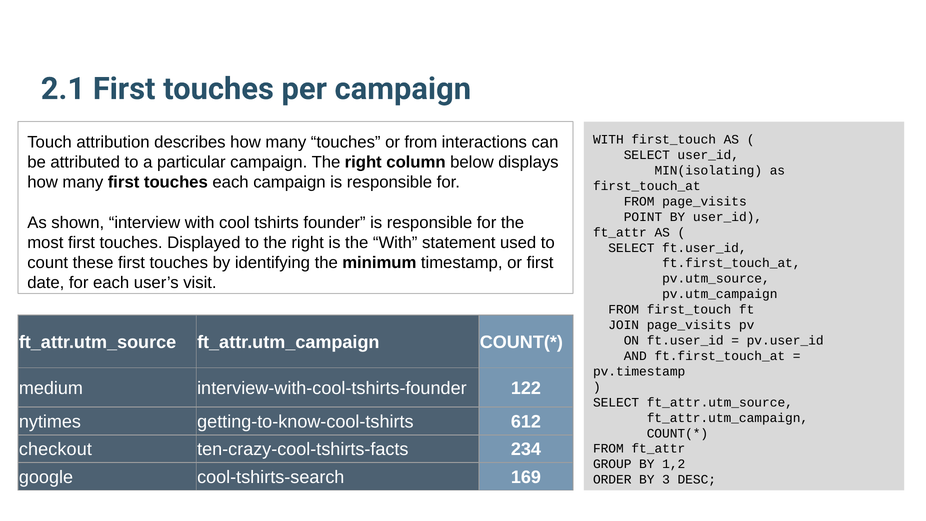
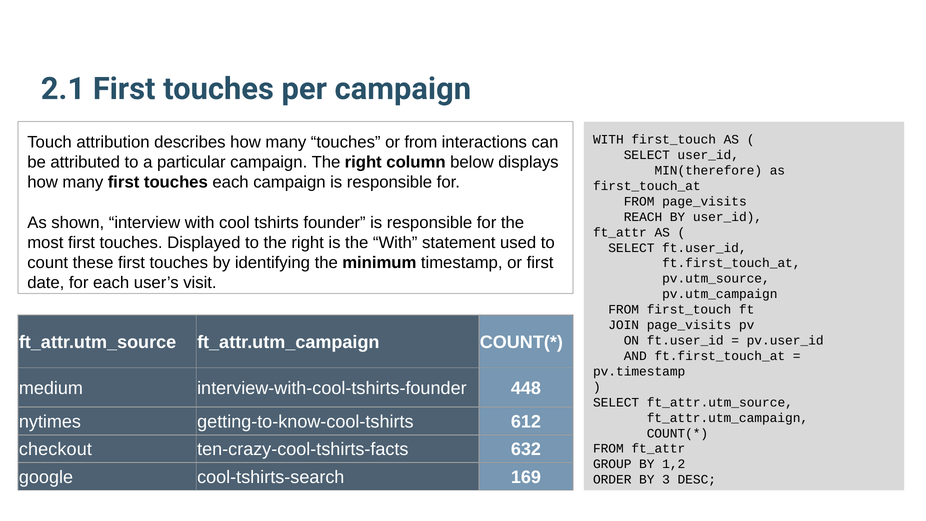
MIN(isolating: MIN(isolating -> MIN(therefore (708, 170)
POINT: POINT -> REACH (643, 217)
122: 122 -> 448 (526, 388)
234: 234 -> 632 (526, 449)
